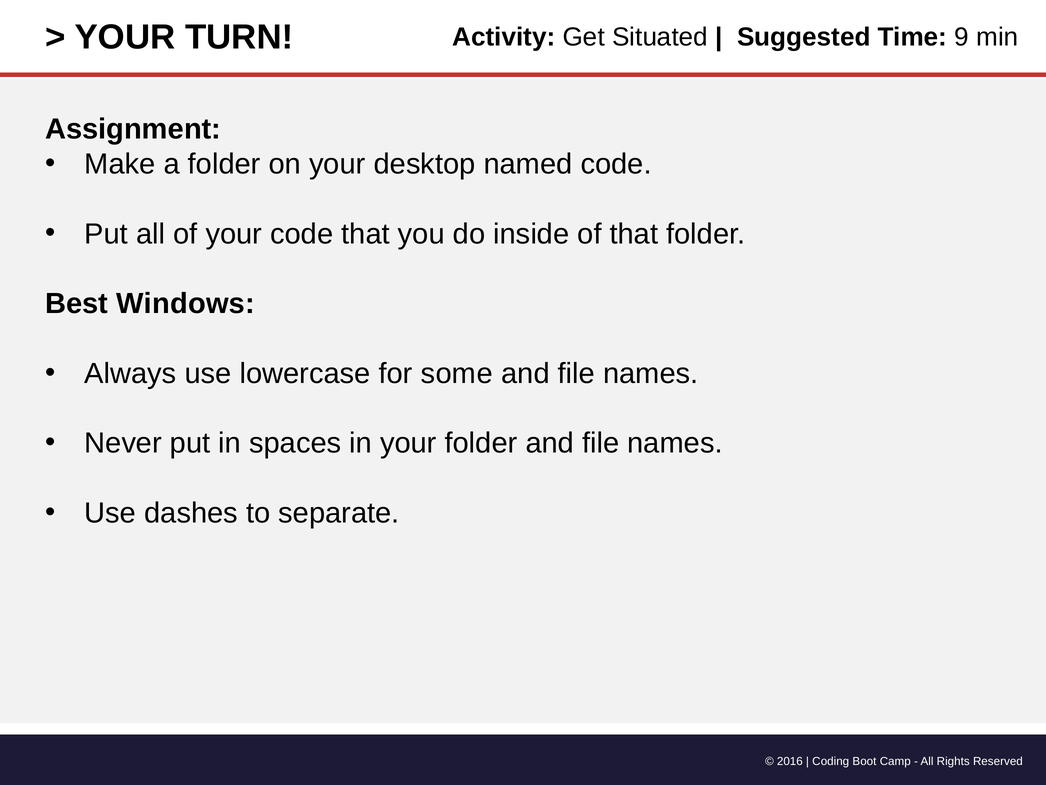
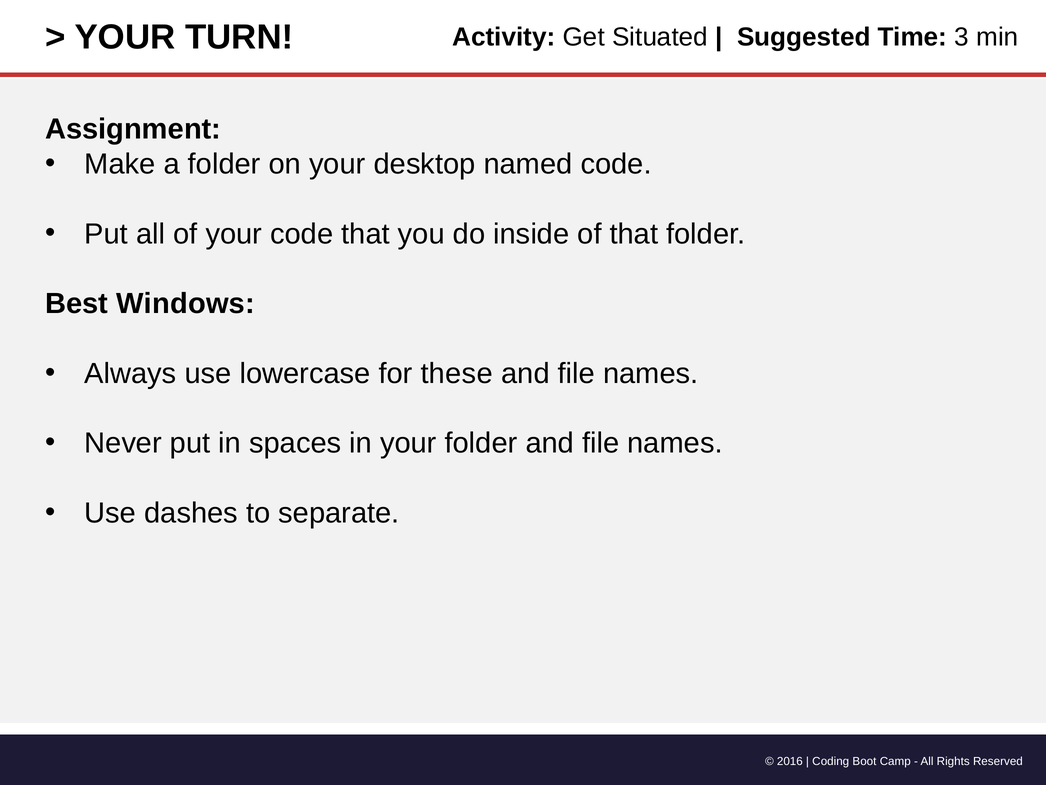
9: 9 -> 3 (962, 37)
some: some -> these (457, 373)
